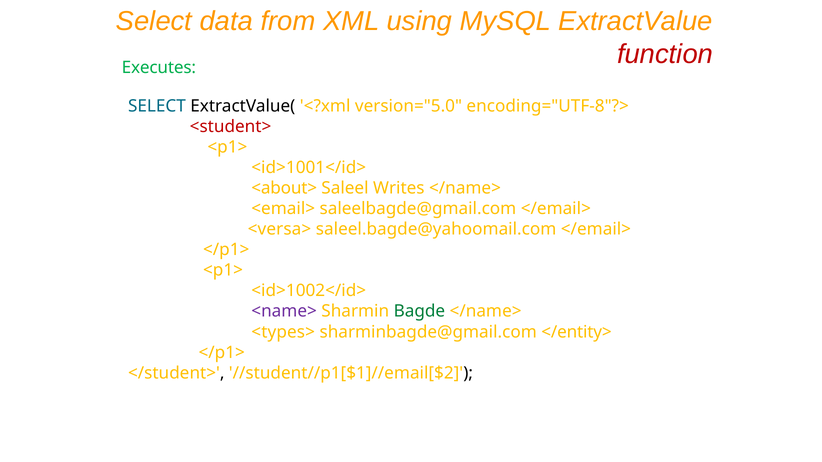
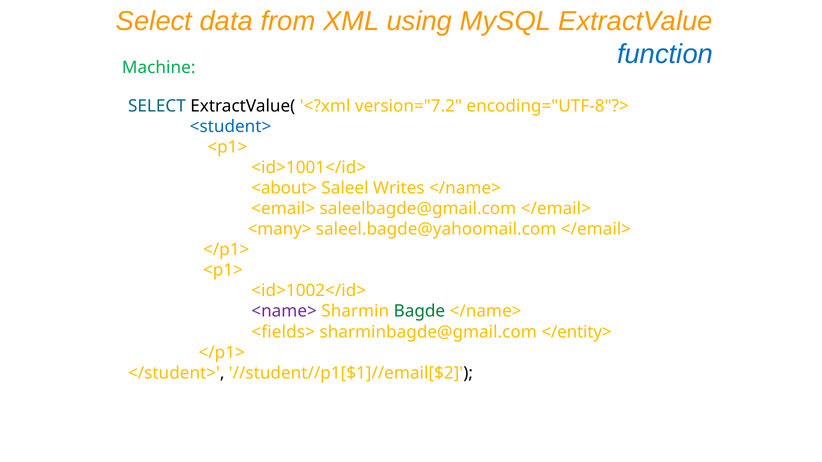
function colour: red -> blue (665, 54)
Executes: Executes -> Machine (159, 67)
version="5.0: version="5.0 -> version="7.2 (408, 106)
<student> colour: red -> blue (231, 127)
<versa>: <versa> -> <many> (280, 229)
<types>: <types> -> <fields> (283, 332)
